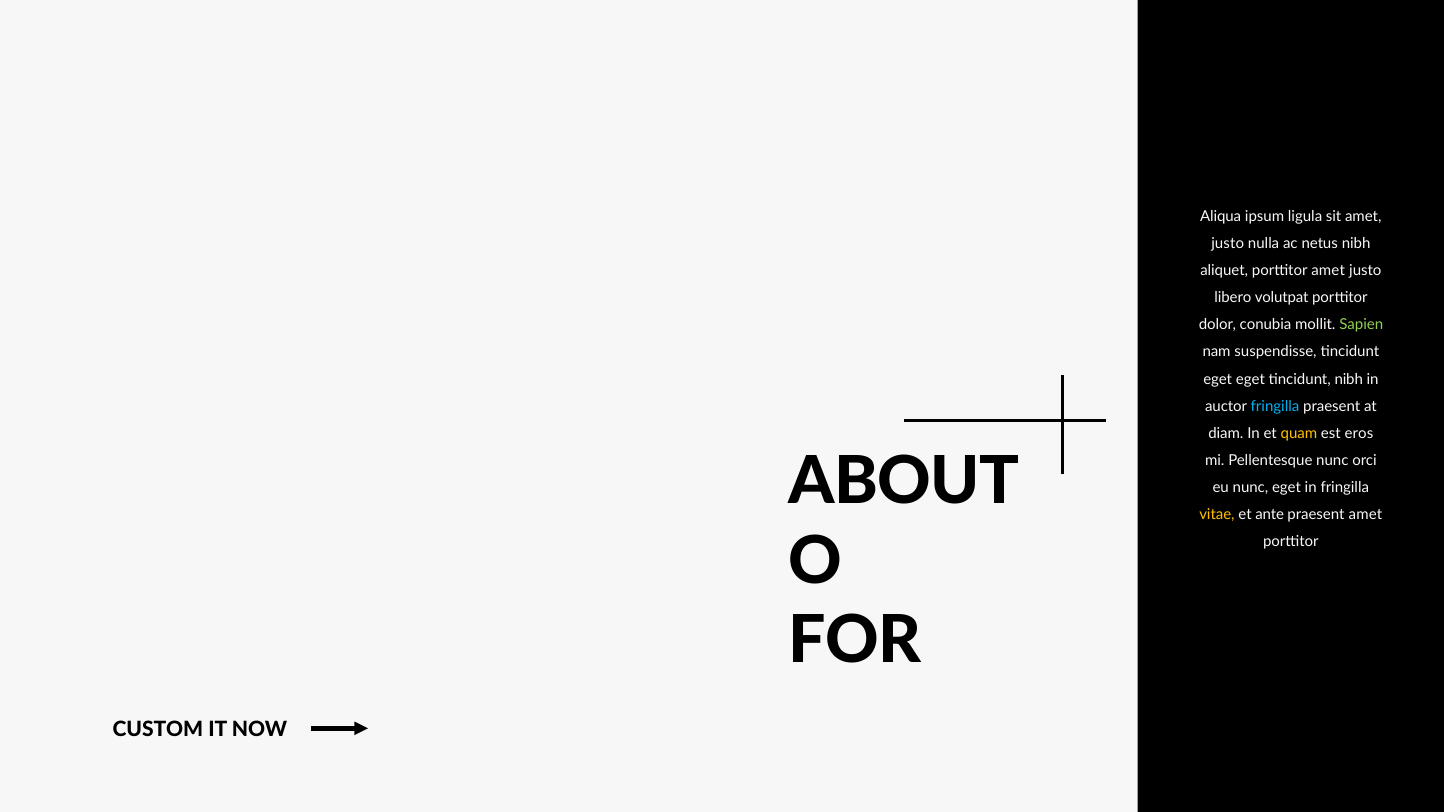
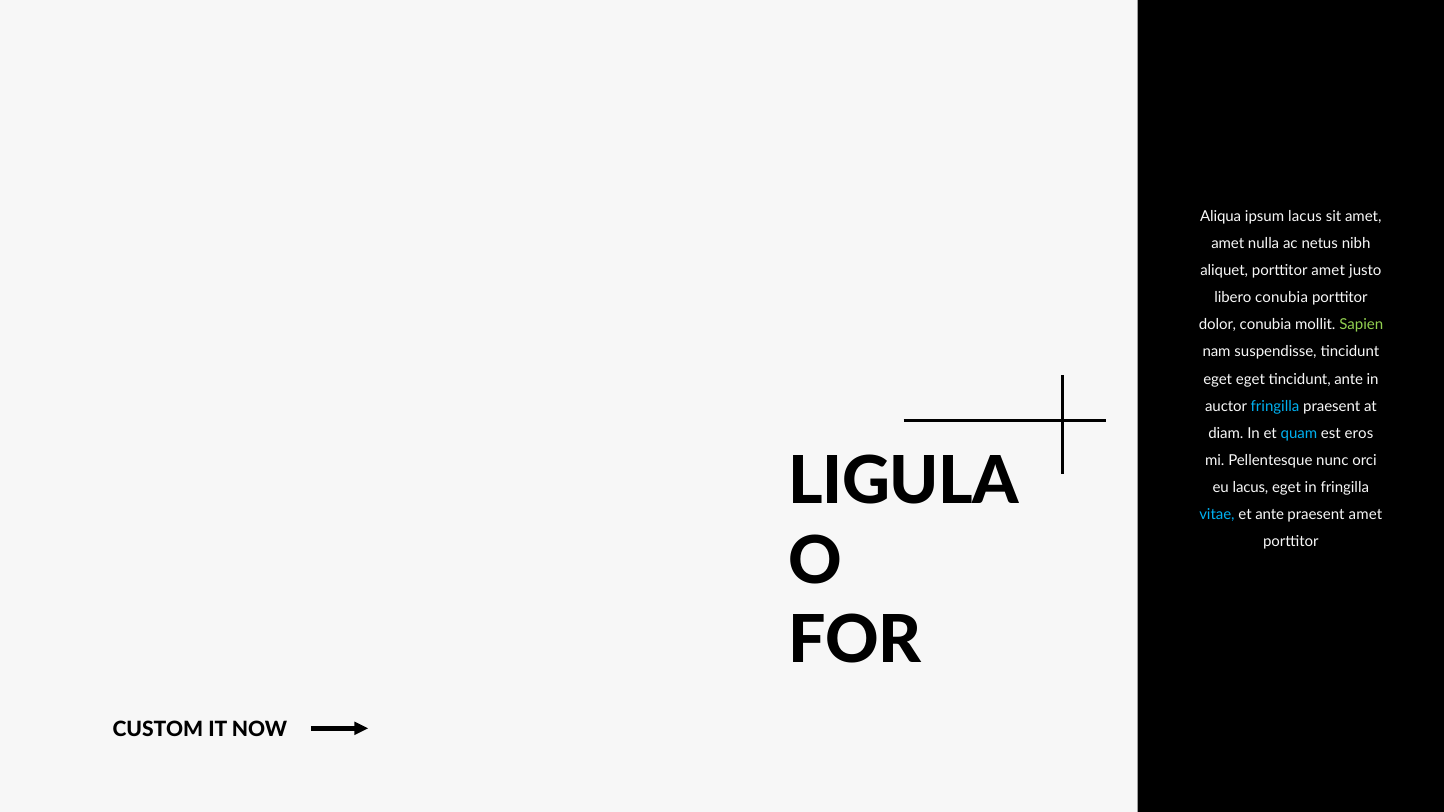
ipsum ligula: ligula -> lacus (1305, 217)
justo: justo -> amet (1228, 244)
libero volutpat: volutpat -> conubia (1282, 298)
tincidunt nibh: nibh -> ante (1349, 379)
quam colour: yellow -> light blue (1299, 433)
ABOUT: ABOUT -> LIGULA (904, 482)
eu nunc: nunc -> lacus (1251, 488)
vitae colour: yellow -> light blue (1217, 515)
